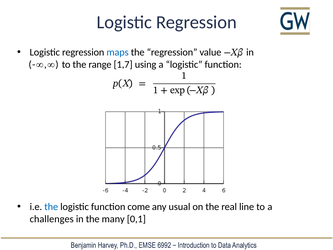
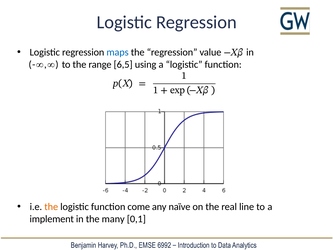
1,7: 1,7 -> 6,5 (123, 65)
the colour: blue -> orange (51, 207)
usual: usual -> naïve (180, 207)
challenges: challenges -> implement (52, 219)
